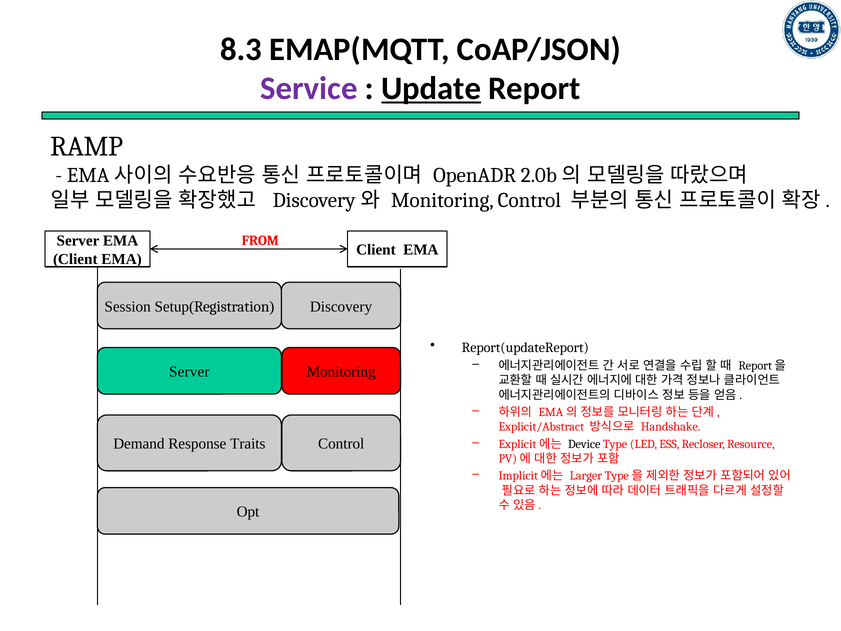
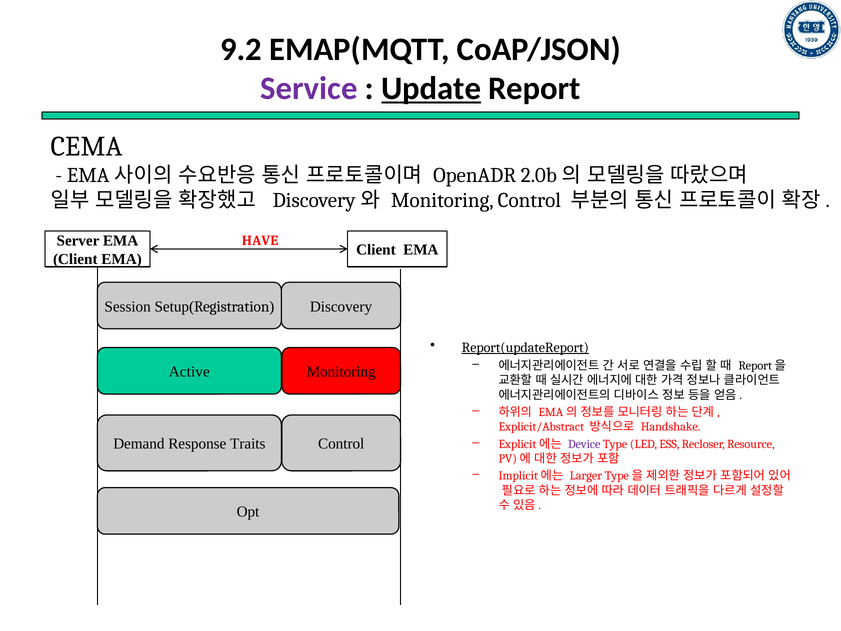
8.3: 8.3 -> 9.2 (241, 49)
RAMP: RAMP -> CEMA (86, 146)
FROM: FROM -> HAVE (260, 240)
Report(updateReport underline: none -> present (525, 347)
Server: Server -> Active (189, 372)
Device colour: black -> purple (584, 444)
